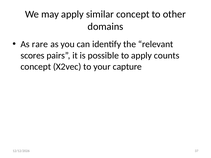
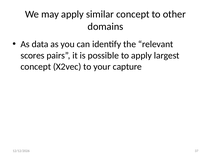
rare: rare -> data (40, 44)
counts: counts -> largest (167, 56)
